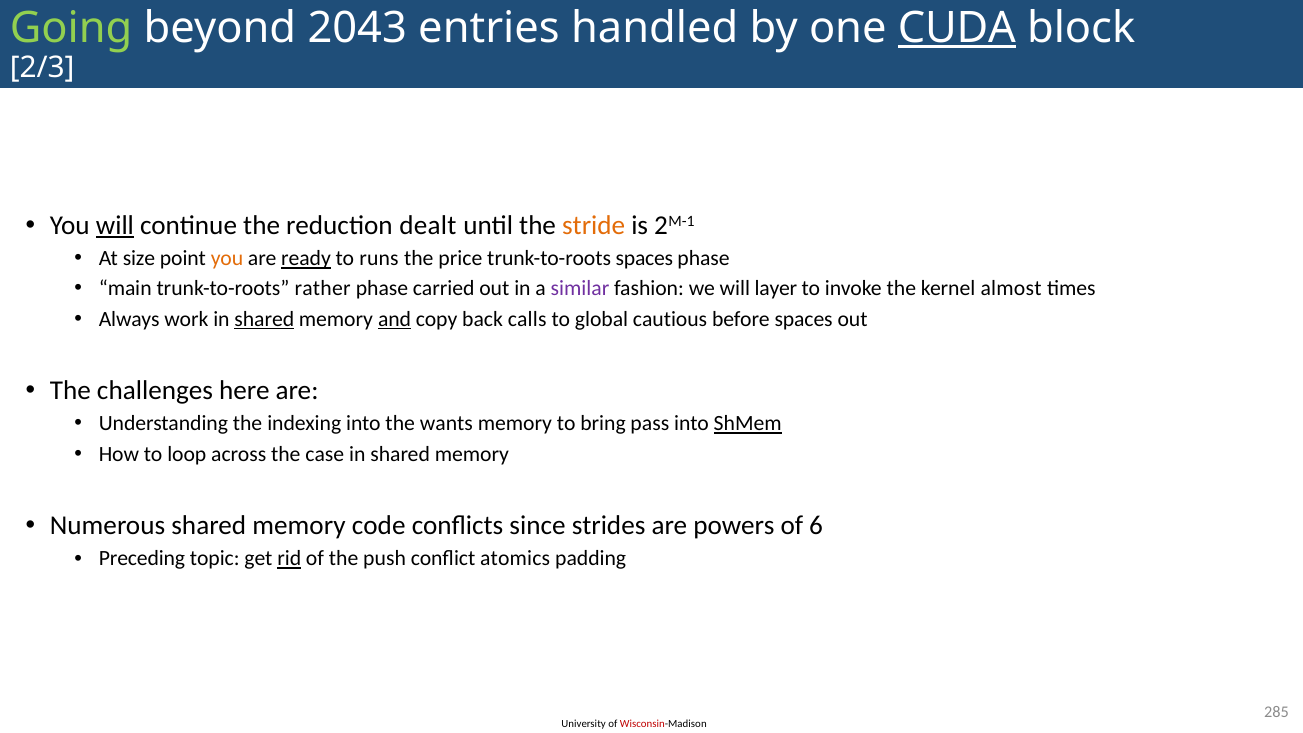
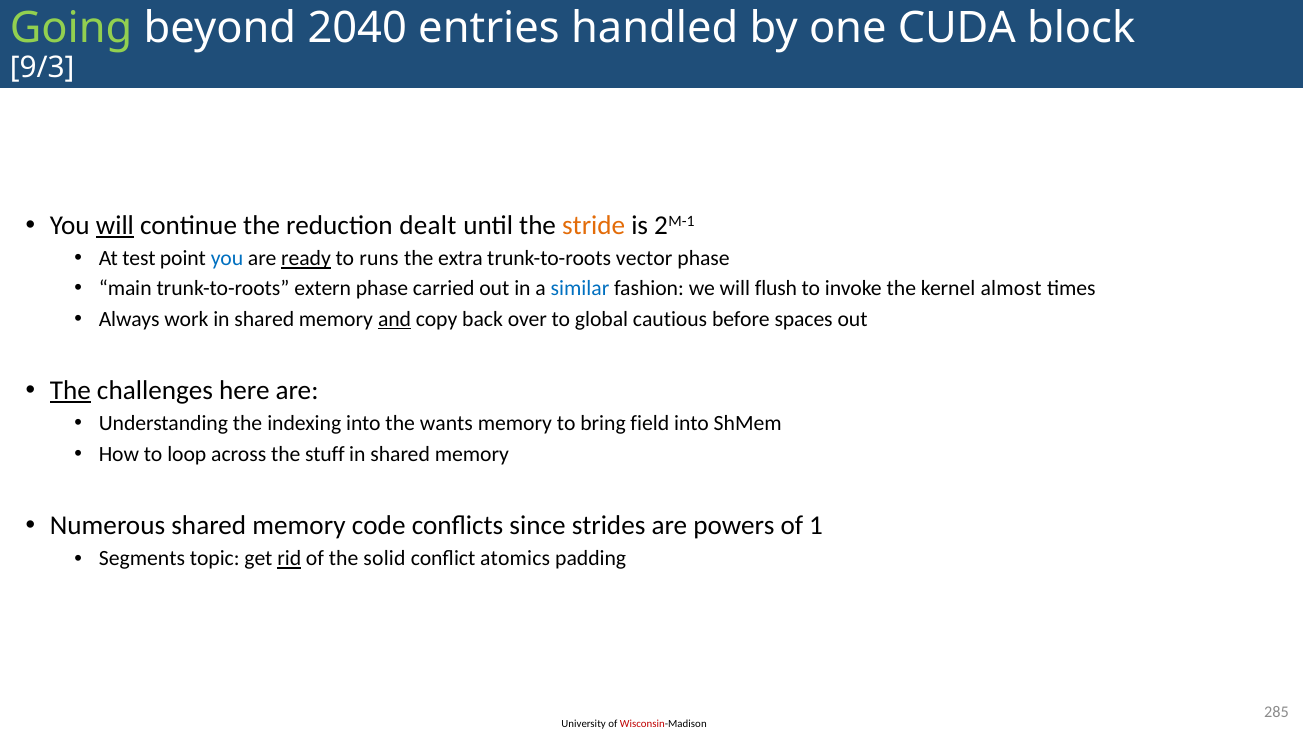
2043: 2043 -> 2040 (357, 28)
CUDA underline: present -> none (957, 28)
2/3: 2/3 -> 9/3 (42, 68)
size: size -> test (139, 259)
you colour: orange -> blue (227, 259)
price: price -> extra (460, 259)
trunk-to-roots spaces: spaces -> vector (644, 259)
rather: rather -> extern (323, 289)
similar colour: purple -> blue (580, 289)
layer: layer -> flush (776, 289)
shared underline: present -> none (264, 319)
calls: calls -> over (527, 319)
The underline: none -> present (70, 391)
pass: pass -> field (650, 424)
ShMem underline: present -> none (748, 424)
case: case -> stuff (325, 454)
6: 6 -> 1 (816, 526)
Preceding: Preceding -> Segments (142, 559)
push: push -> solid (384, 559)
